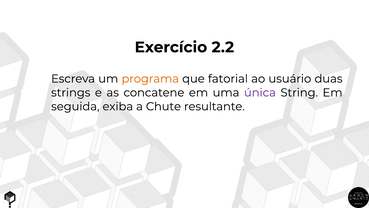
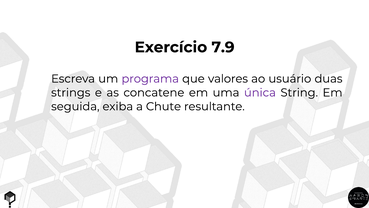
2.2: 2.2 -> 7.9 (223, 47)
programa colour: orange -> purple (150, 79)
fatorial: fatorial -> valores (228, 79)
